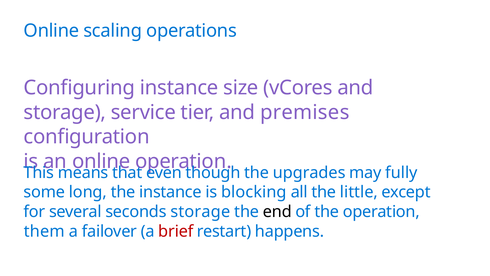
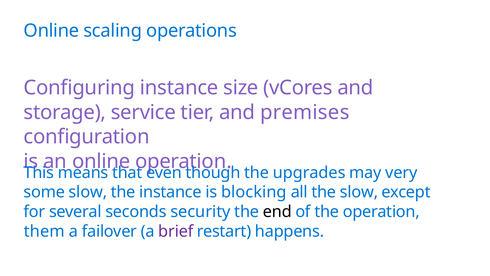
fully: fully -> very (401, 172)
some long: long -> slow (88, 192)
the little: little -> slow (359, 192)
seconds storage: storage -> security (200, 212)
brief colour: red -> purple (176, 231)
